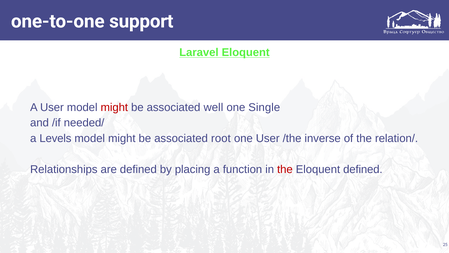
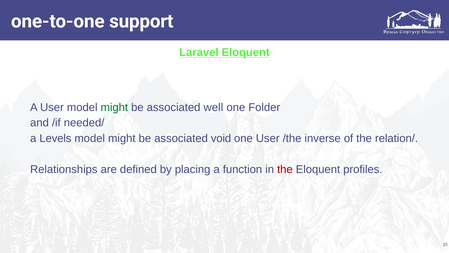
might colour: red -> green (114, 107)
Single: Single -> Folder (264, 107)
root: root -> void (221, 138)
Eloquent defined: defined -> profiles (363, 169)
